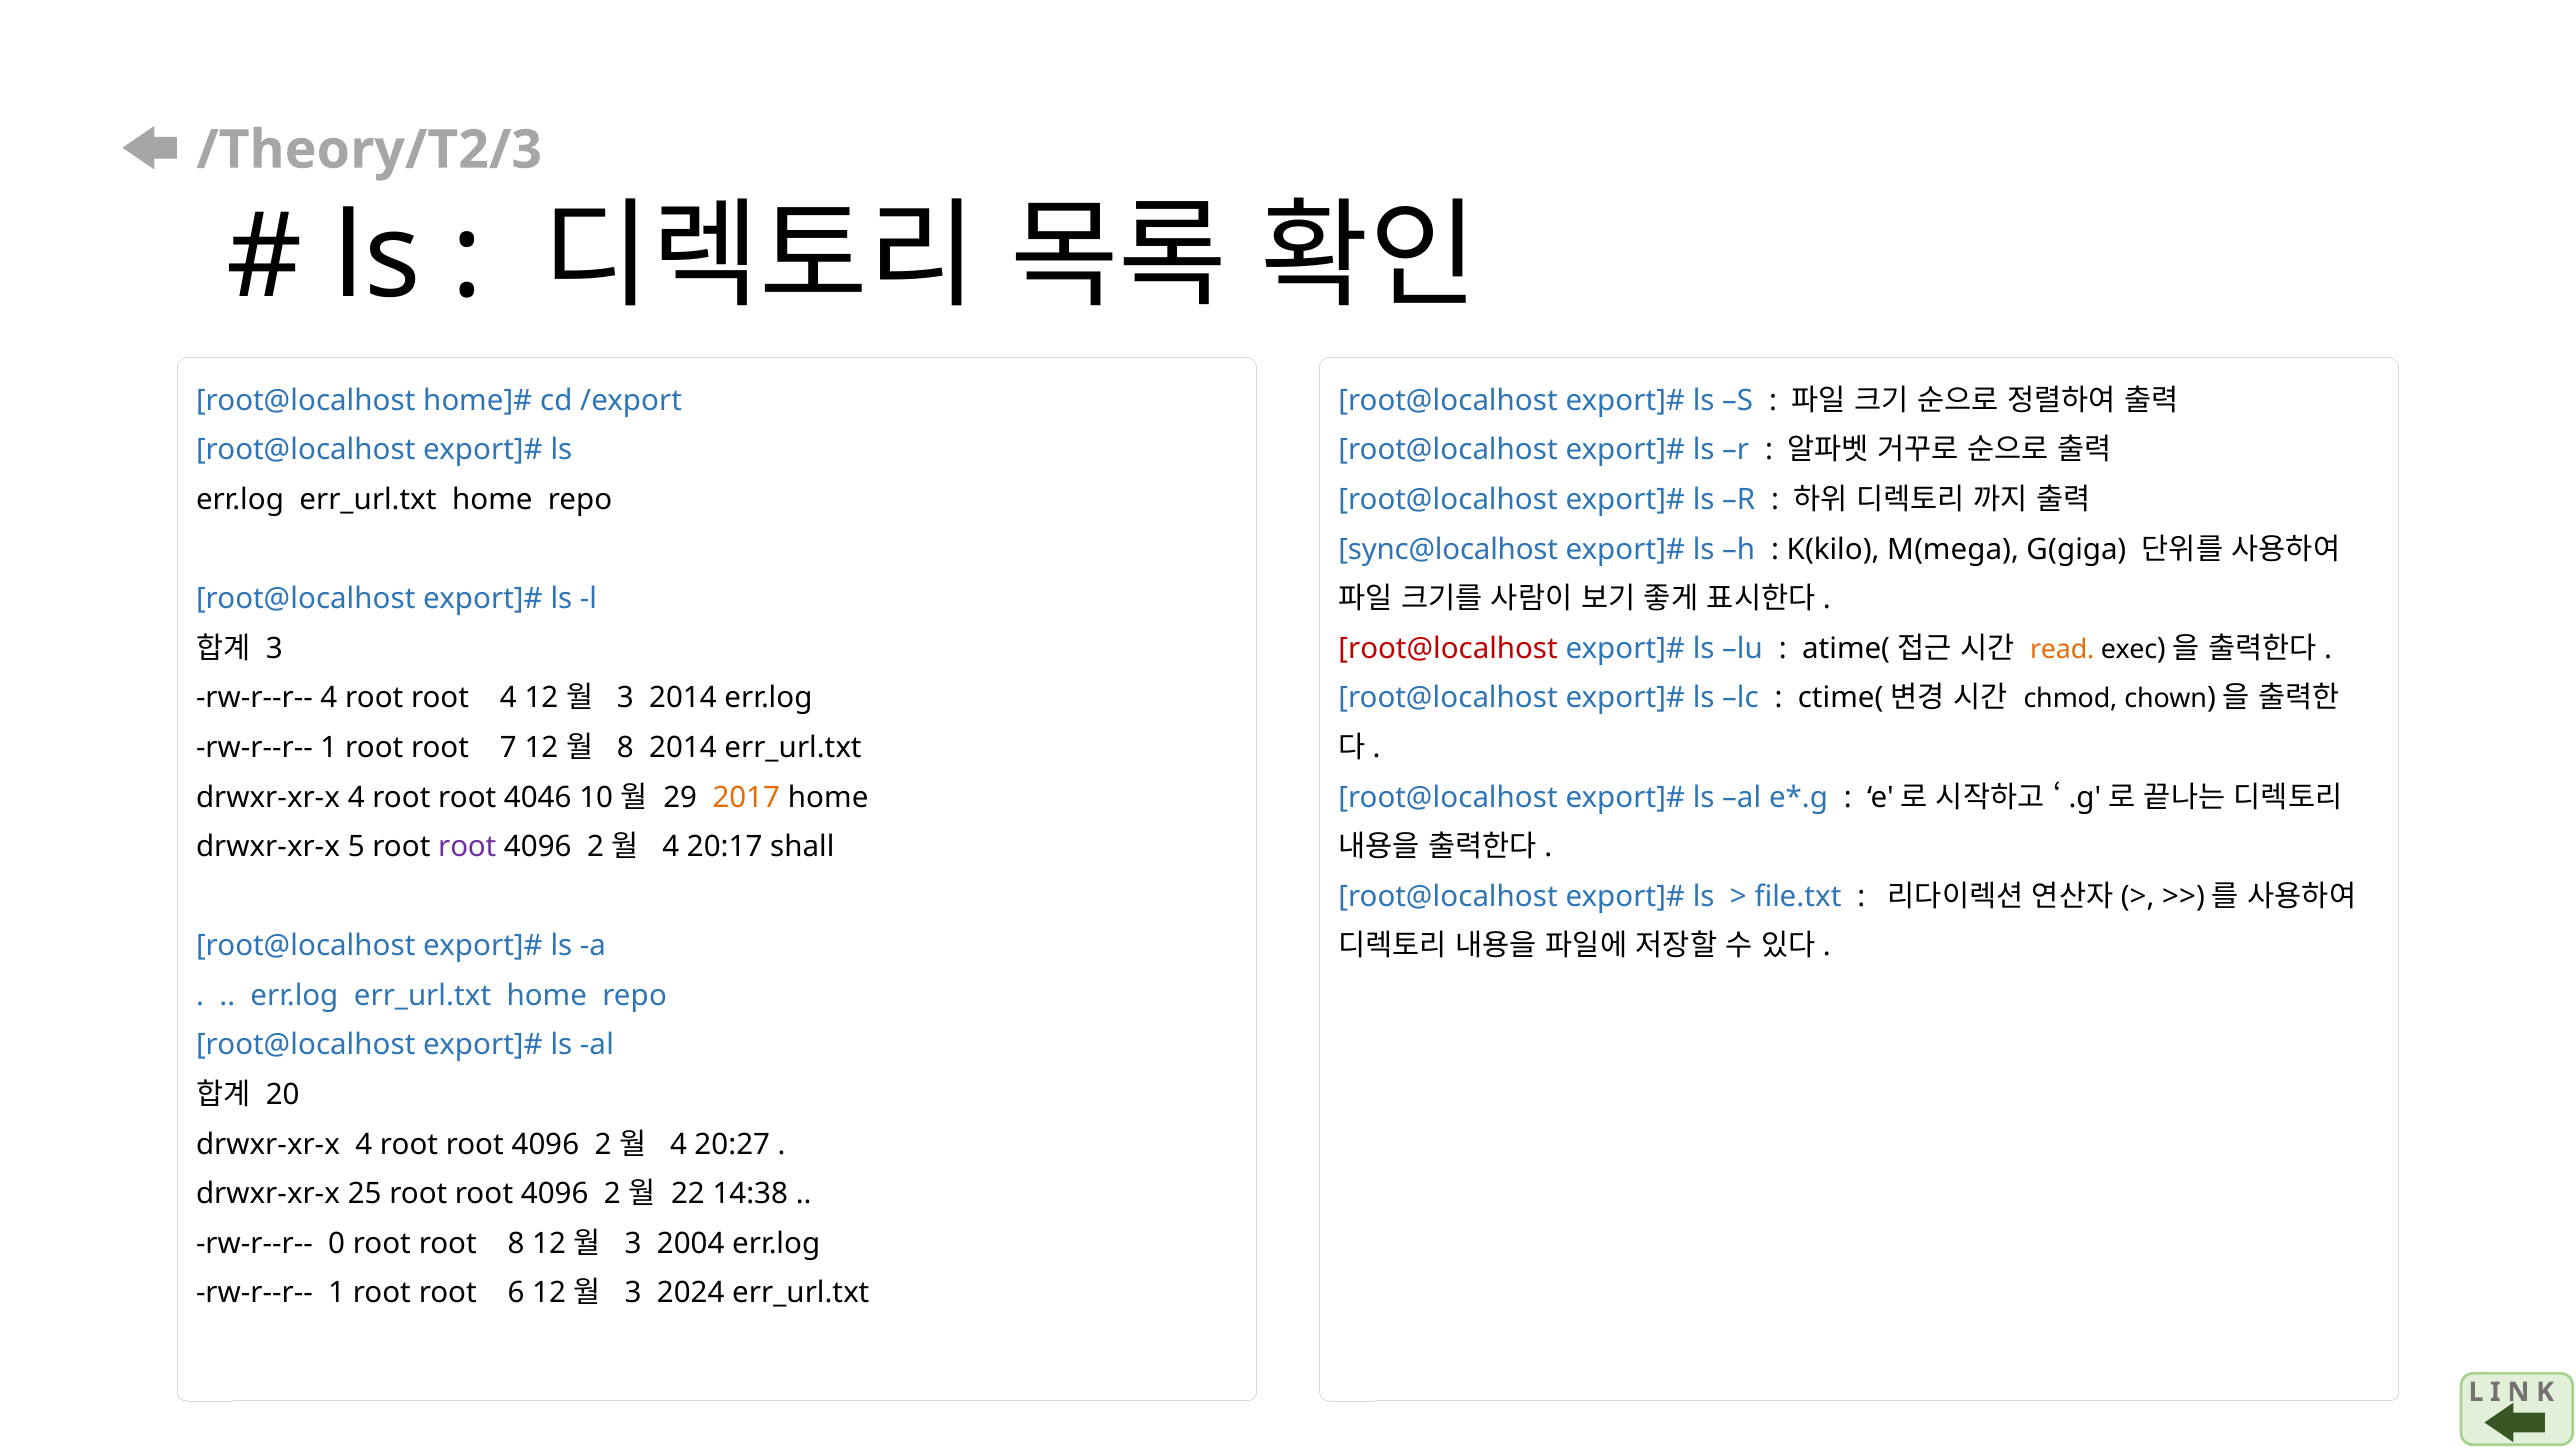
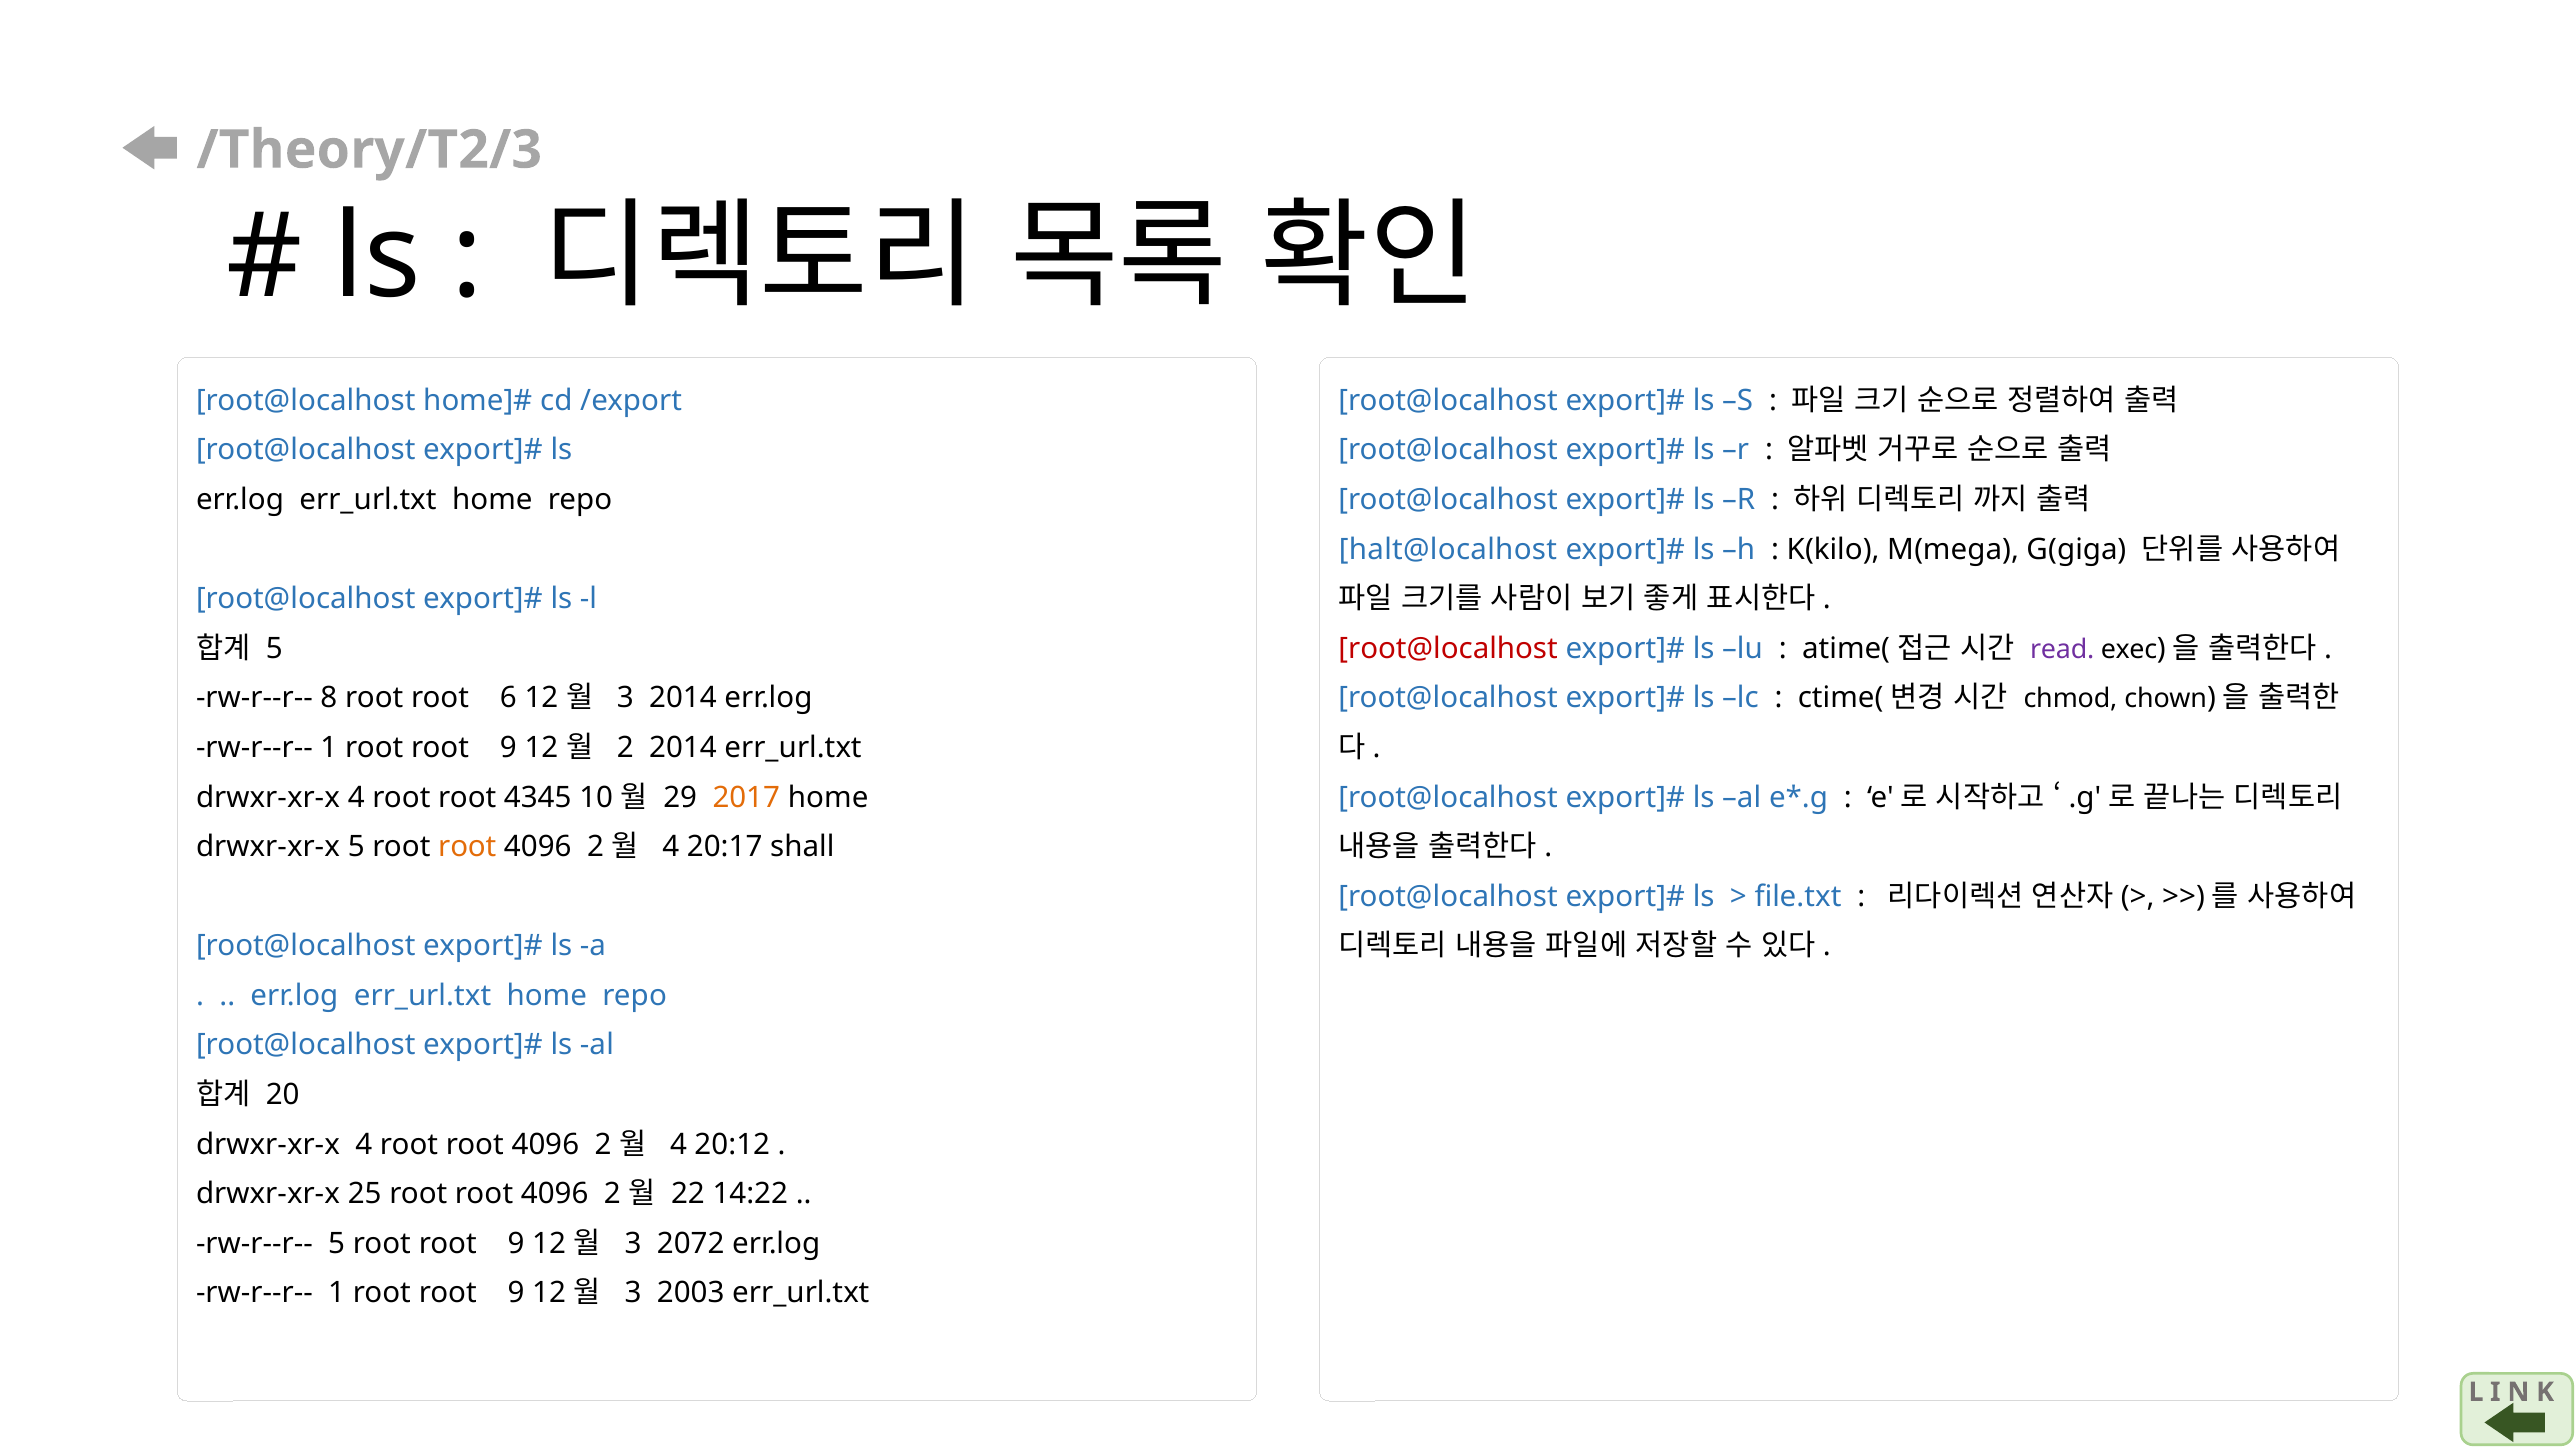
sync@localhost: sync@localhost -> halt@localhost (1448, 549)
3: 3 -> 5 (274, 649)
read colour: orange -> purple (2062, 649)
rw-r--r-- 4: 4 -> 8 (329, 698)
root 4: 4 -> 6 (508, 698)
7: 7 -> 9 (508, 748)
8: 8 -> 2 (625, 748)
4046: 4046 -> 4345 (538, 797)
root colour: purple -> orange (467, 847)
20:27: 20:27 -> 20:12 (732, 1144)
14:38: 14:38 -> 14:22 (750, 1194)
rw-r--r-- 0: 0 -> 5 (337, 1244)
8: 8 -> 9 (516, 1244)
2004: 2004 -> 2072 (691, 1244)
6: 6 -> 9 (516, 1293)
2024: 2024 -> 2003 (691, 1293)
